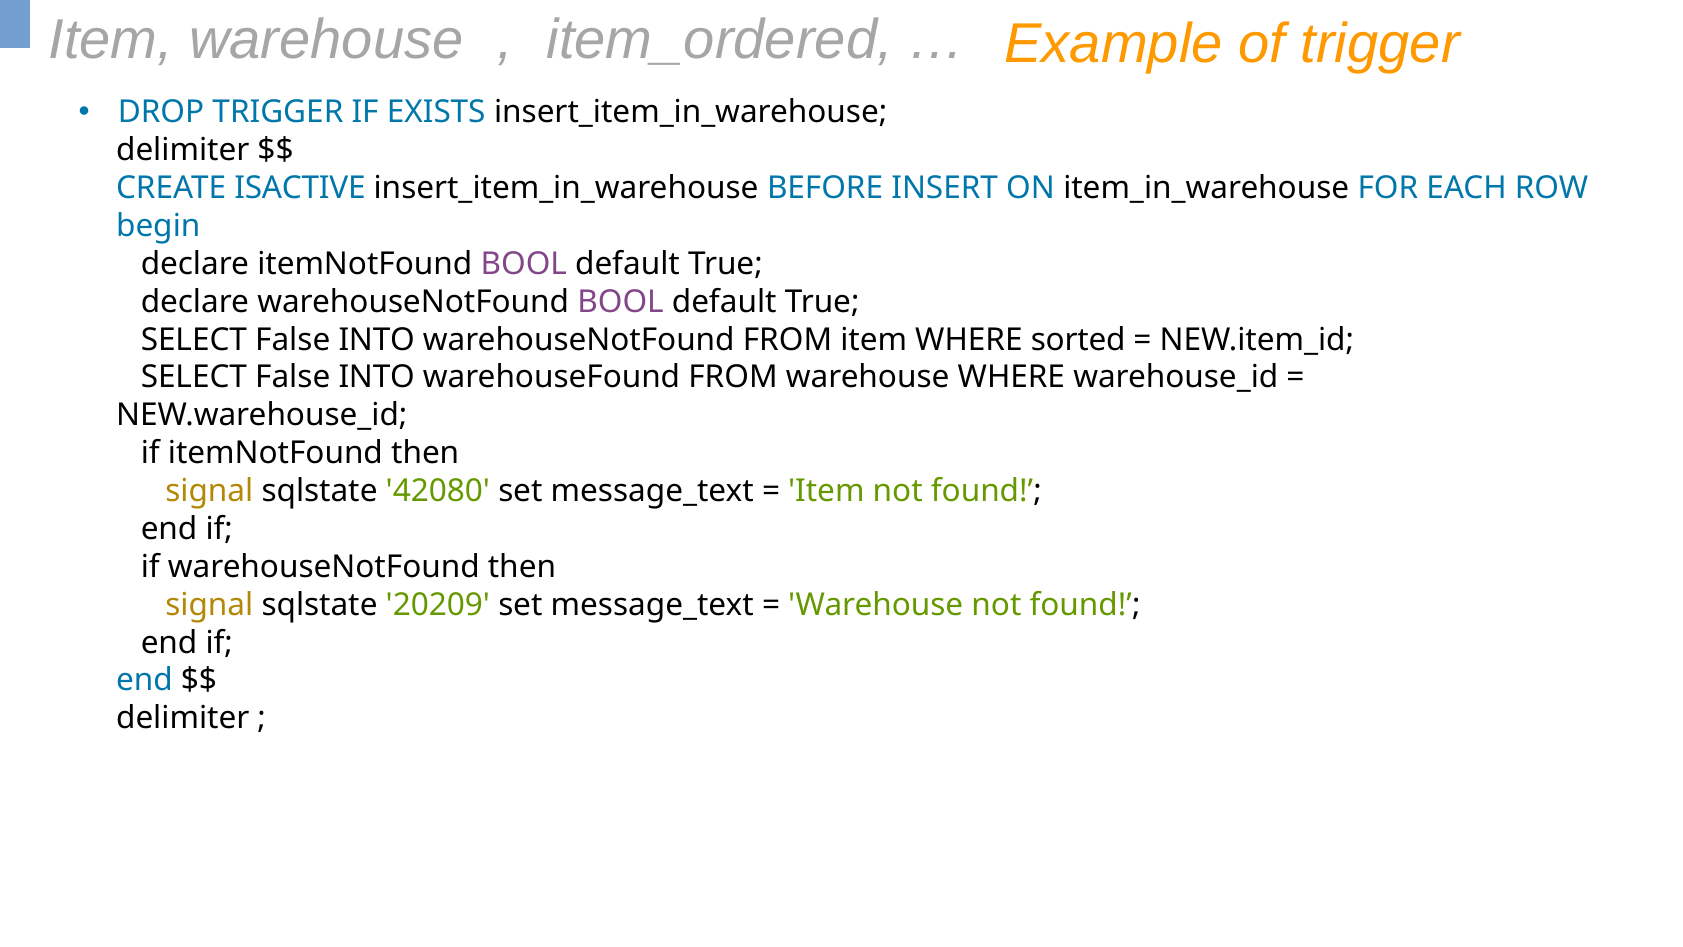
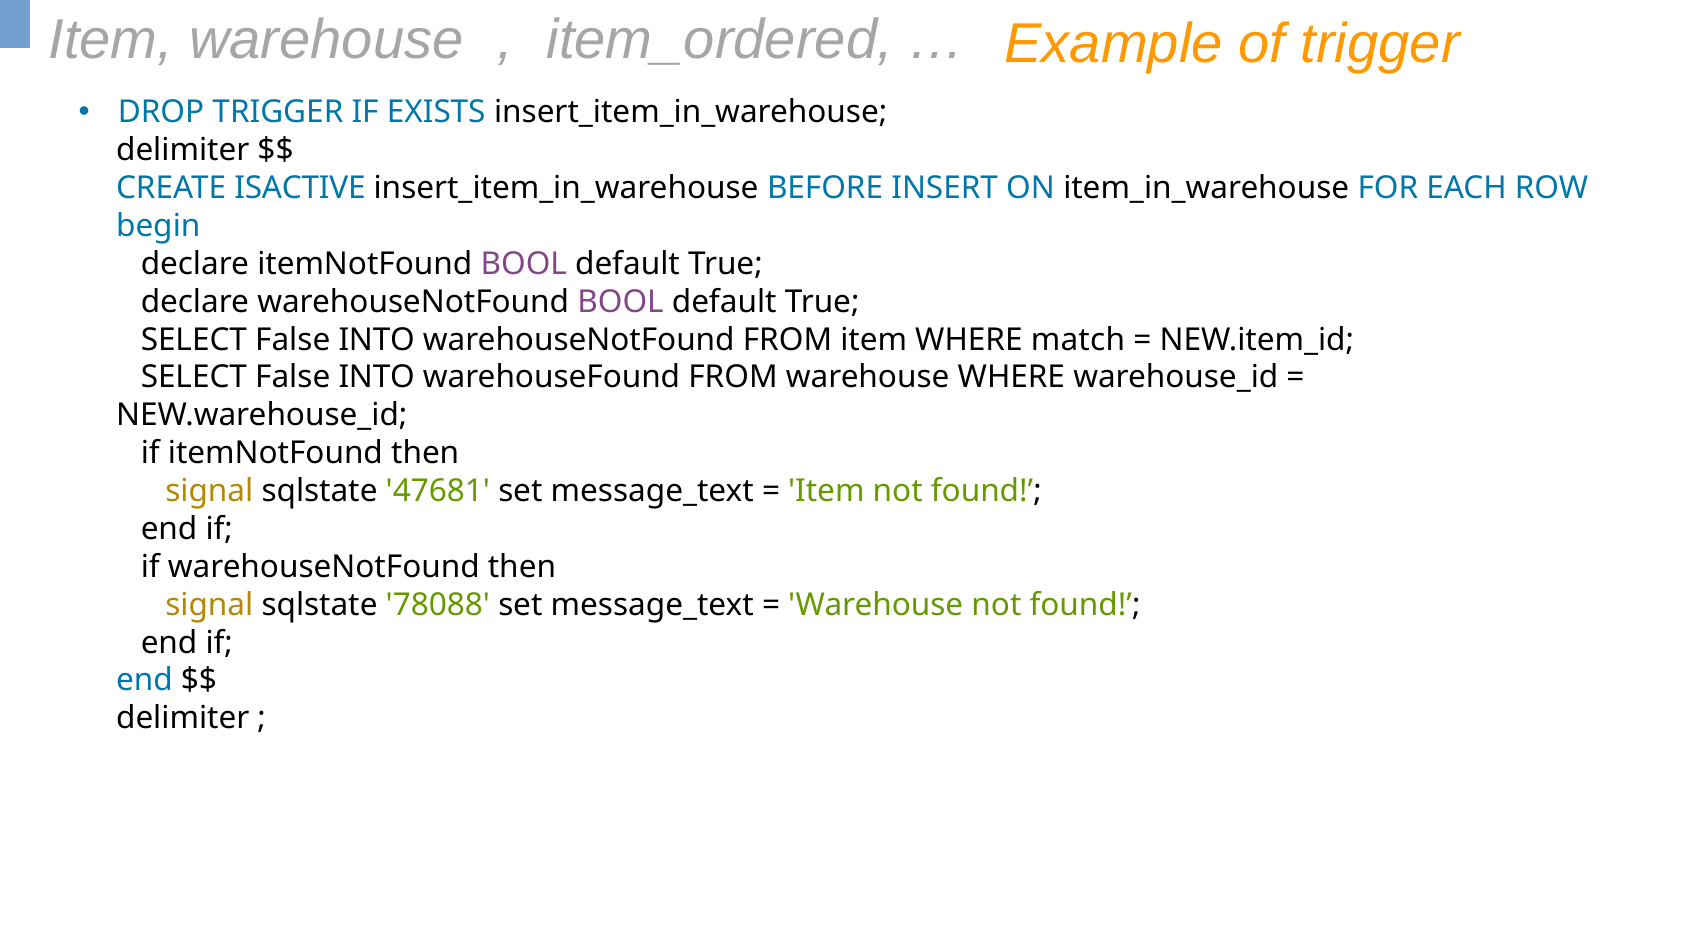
sorted: sorted -> match (1078, 340)
42080: 42080 -> 47681 (438, 491)
20209: 20209 -> 78088 (438, 605)
